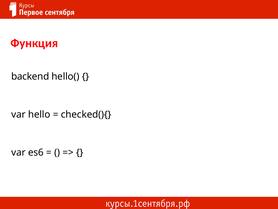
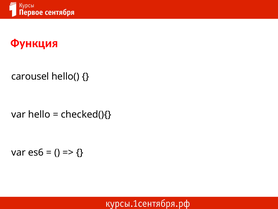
backend: backend -> carousel (30, 76)
